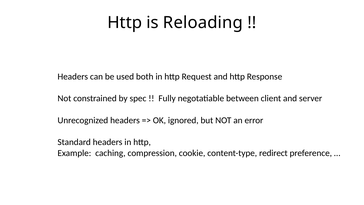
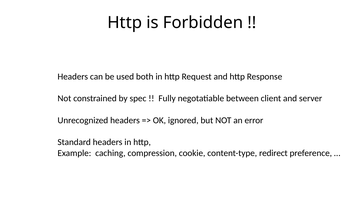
Reloading: Reloading -> Forbidden (203, 23)
